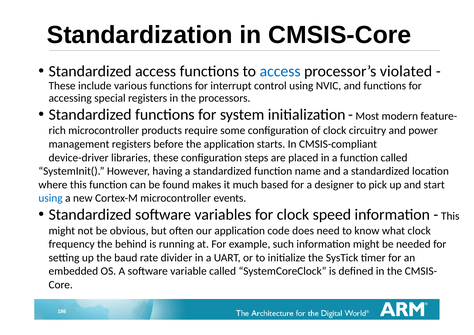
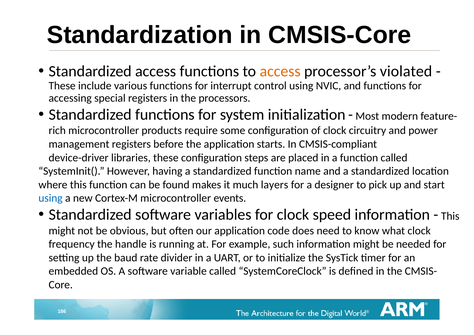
access colour: blue -> orange (280, 71)
based: based -> layers (275, 185)
behind: behind -> handle (131, 244)
